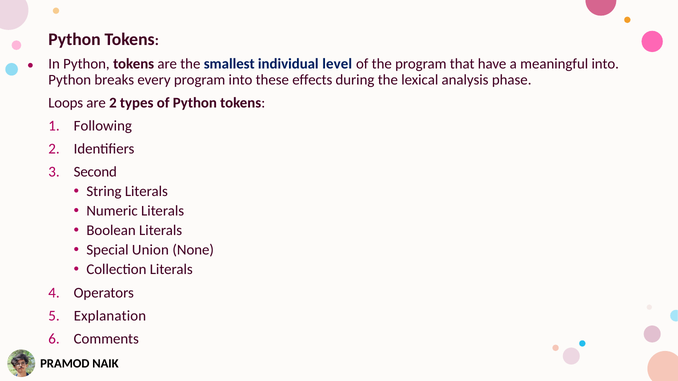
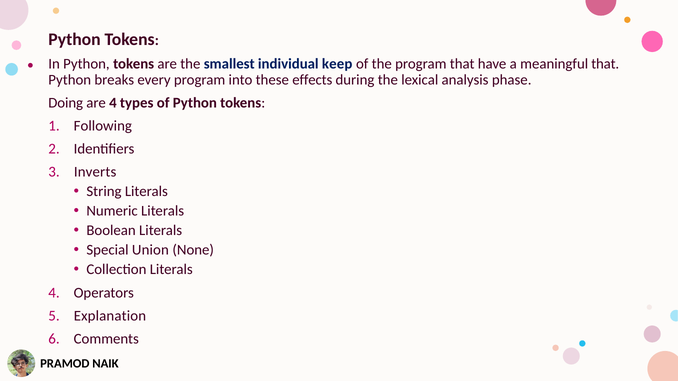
level: level -> keep (337, 64)
meaningful into: into -> that (605, 64)
Loops: Loops -> Doing (66, 103)
are 2: 2 -> 4 (113, 103)
Second: Second -> Inverts (95, 172)
